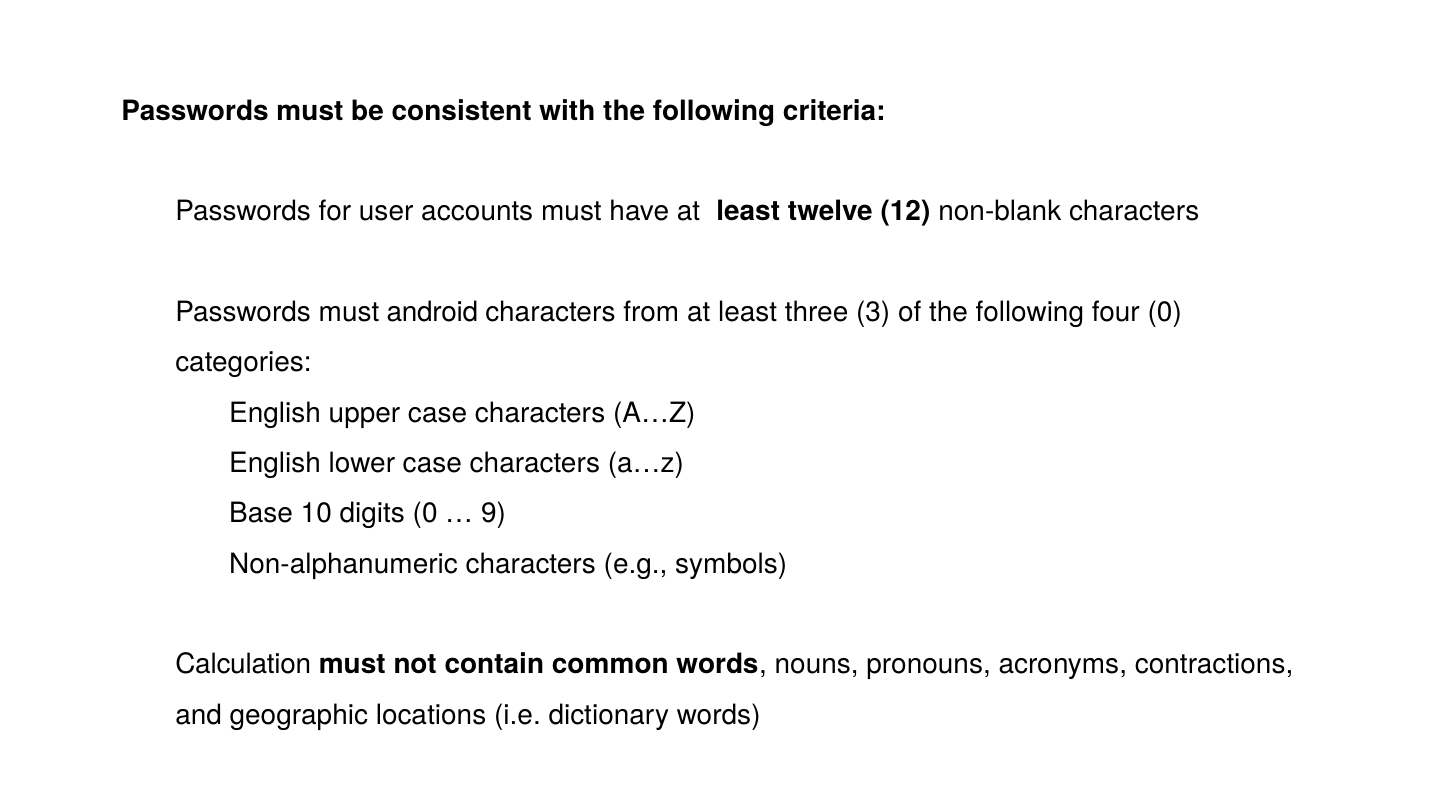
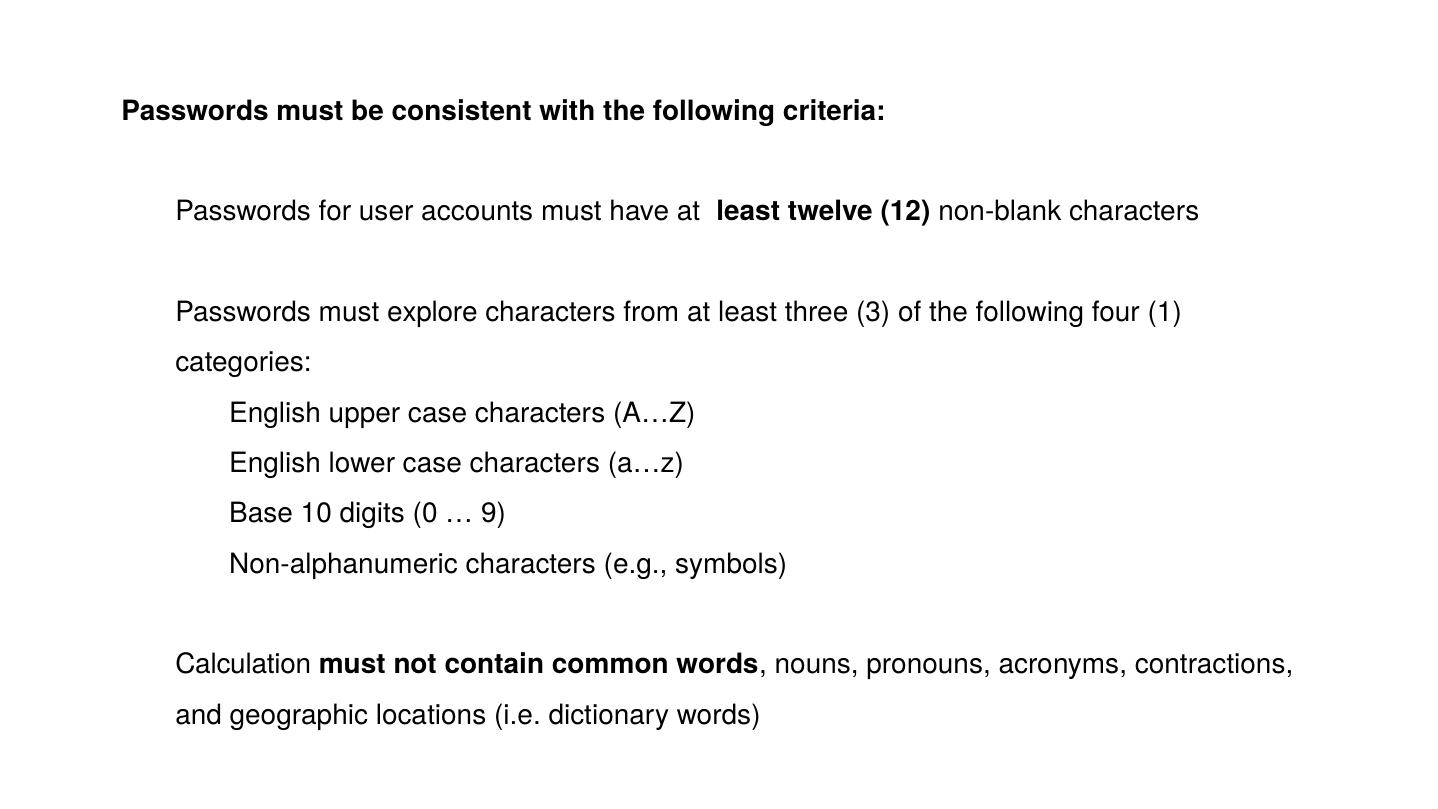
android: android -> explore (432, 312)
four 0: 0 -> 1 (1165, 312)
